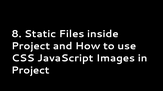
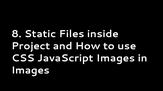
Project: Project -> Images (30, 71)
